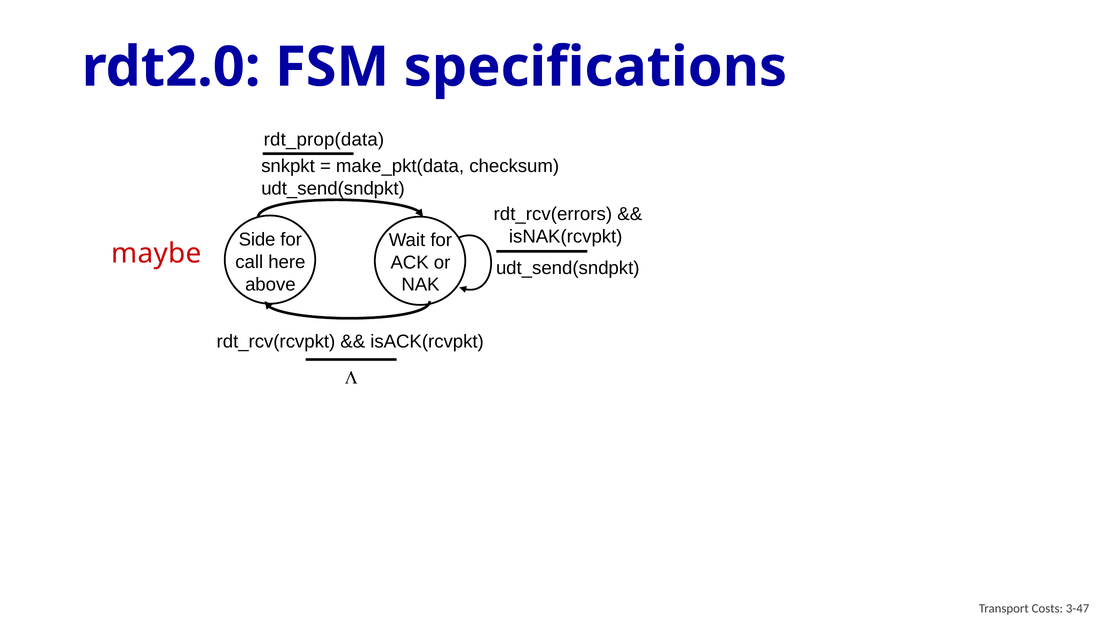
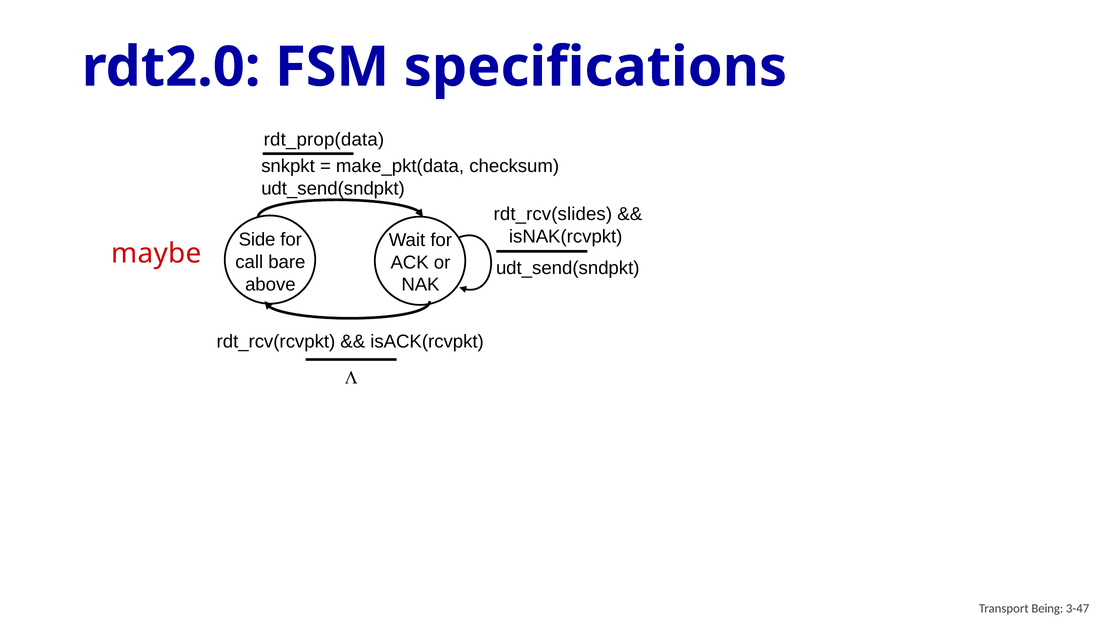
rdt_rcv(errors: rdt_rcv(errors -> rdt_rcv(slides (553, 214)
here: here -> bare (287, 262)
Costs: Costs -> Being (1047, 609)
